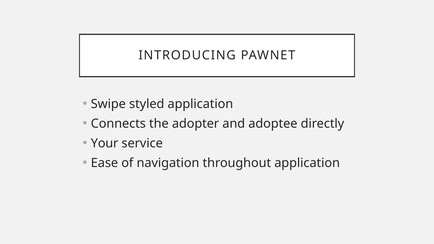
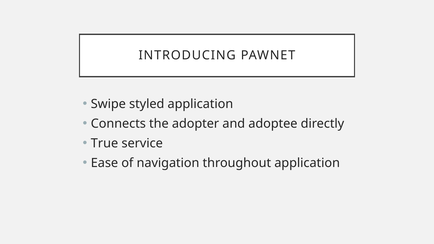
Your: Your -> True (105, 143)
